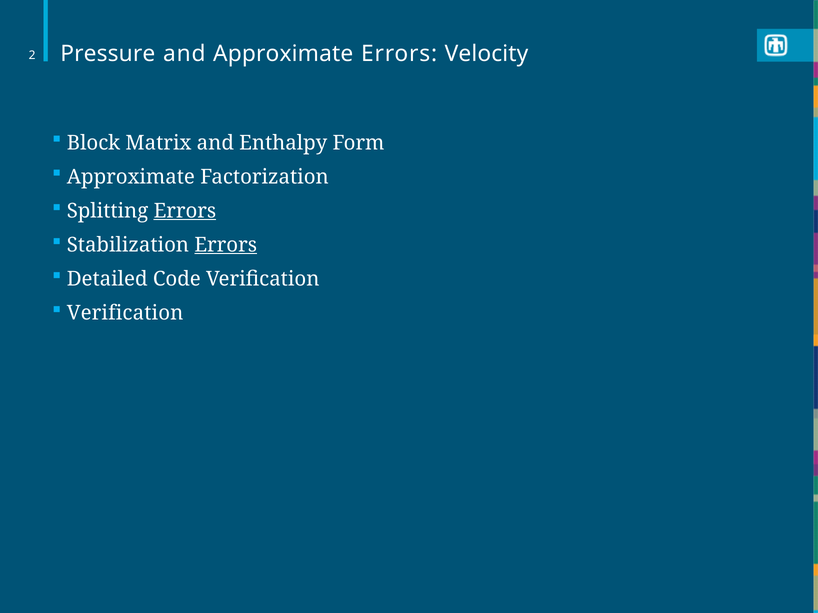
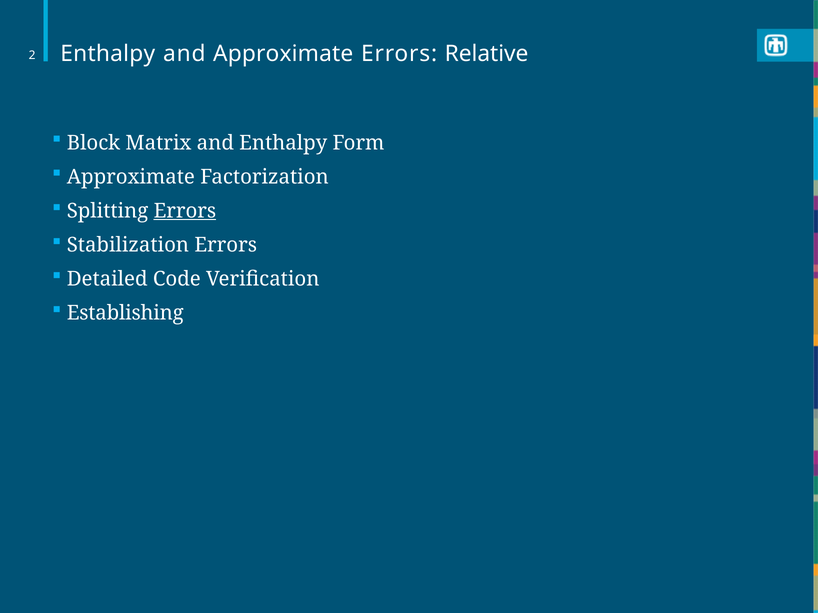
2 Pressure: Pressure -> Enthalpy (108, 54)
Velocity: Velocity -> Relative (487, 54)
Errors underline: present -> none (226, 245)
Verification: Verification -> Establishing (125, 313)
